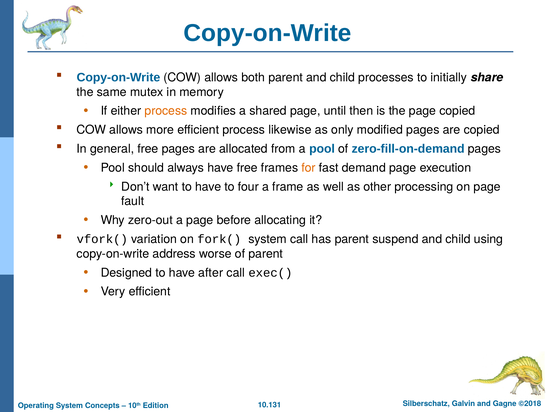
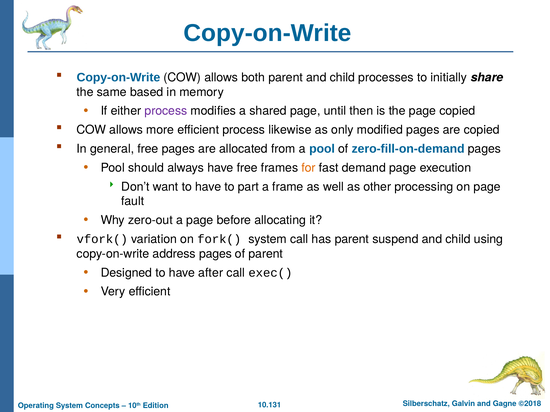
mutex: mutex -> based (147, 92)
process colour: orange -> purple (166, 111)
four: four -> part (248, 187)
address worse: worse -> pages (215, 254)
